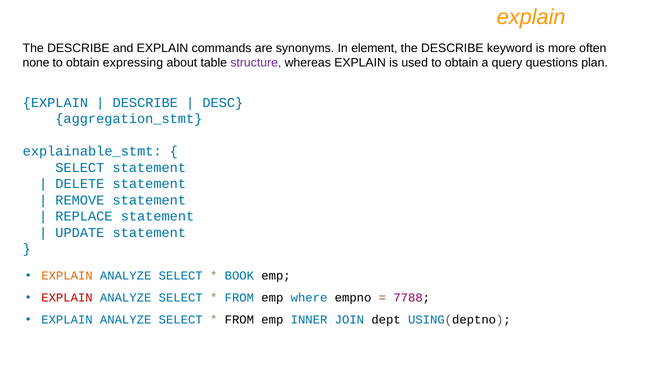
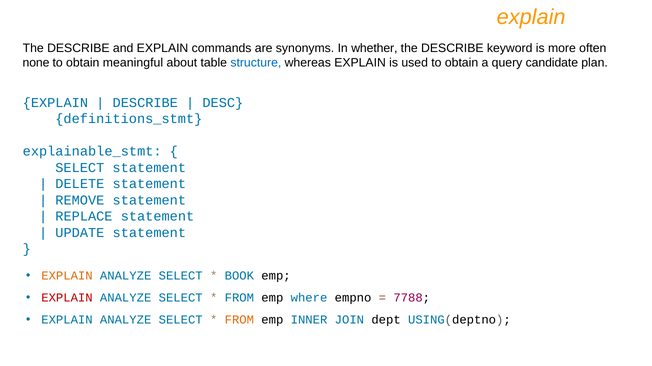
element: element -> whether (374, 48)
expressing: expressing -> meaningful (133, 63)
structure colour: purple -> blue (256, 63)
questions: questions -> candidate (552, 63)
aggregation_stmt: aggregation_stmt -> definitions_stmt (129, 119)
FROM colour: black -> orange (239, 320)
